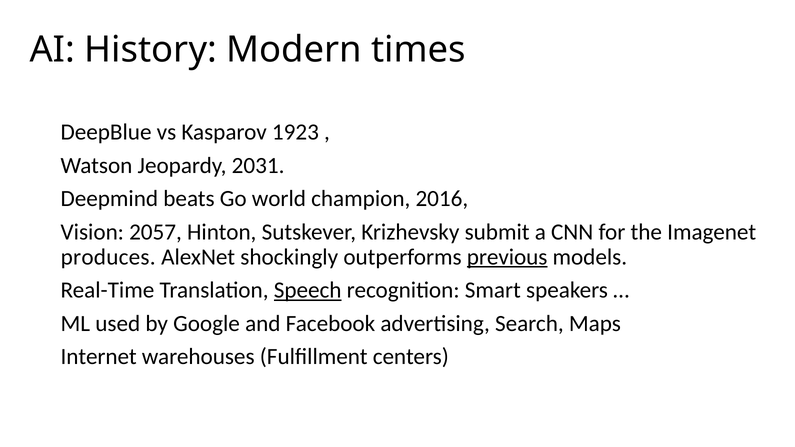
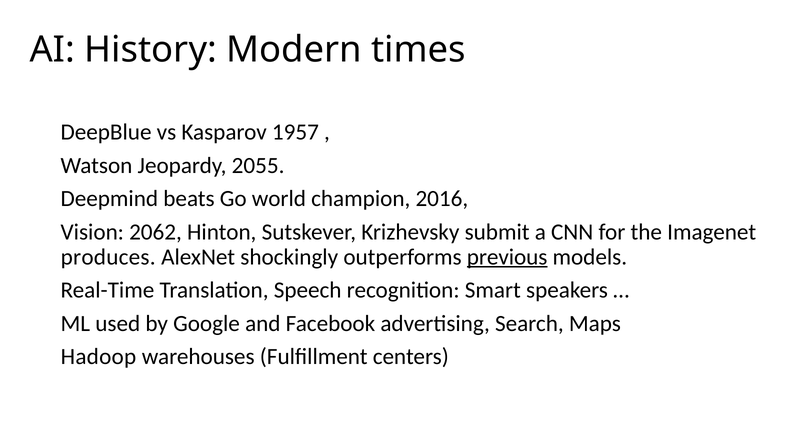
1923: 1923 -> 1957 (295, 132)
2031: 2031 -> 2055 (258, 165)
2057: 2057 -> 2062 (155, 232)
Speech underline: present -> none (308, 290)
Internet: Internet -> Hadoop (98, 357)
